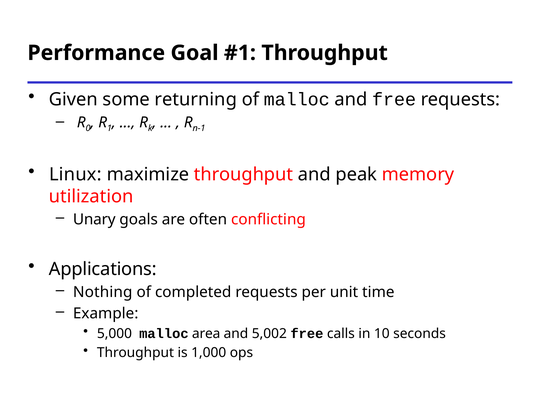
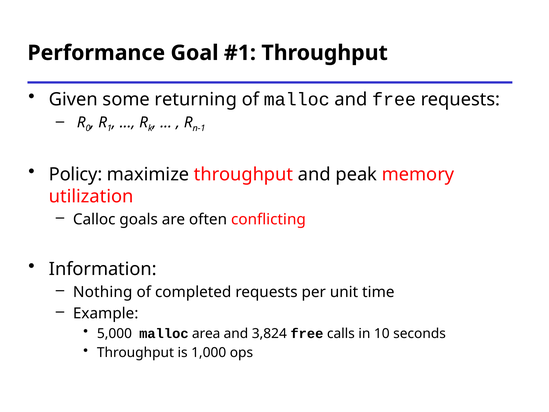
Linux: Linux -> Policy (76, 174)
Unary: Unary -> Calloc (94, 219)
Applications: Applications -> Information (103, 269)
5,002: 5,002 -> 3,824 (269, 333)
